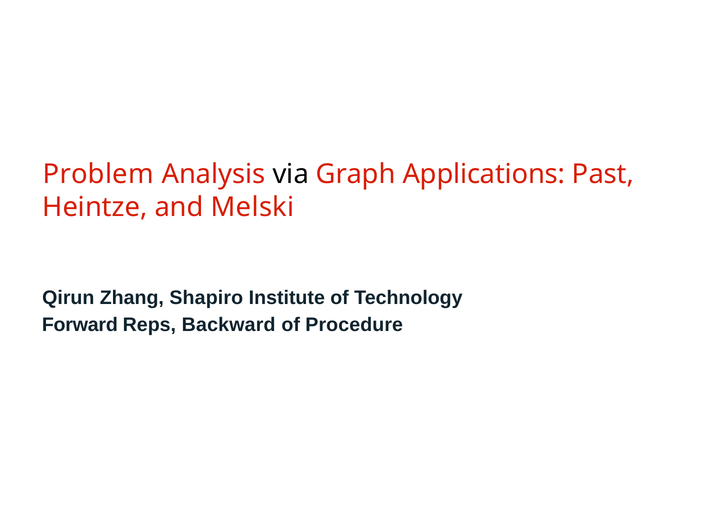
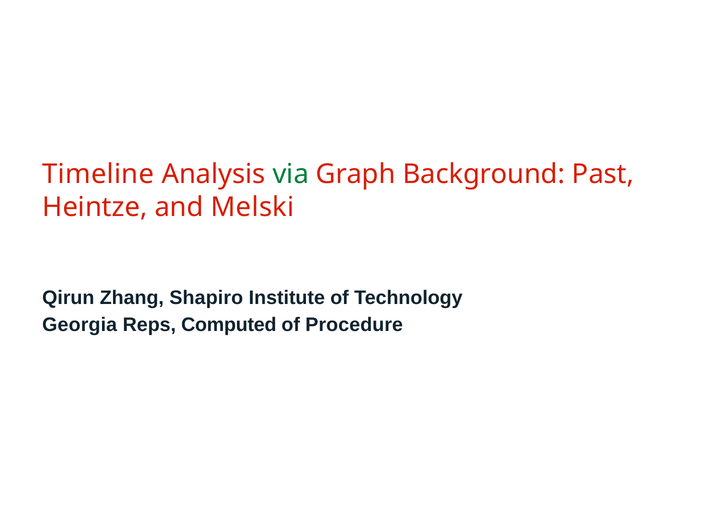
Problem: Problem -> Timeline (98, 174)
via colour: black -> green (291, 174)
Applications: Applications -> Background (484, 174)
Forward: Forward -> Georgia (80, 325)
Backward: Backward -> Computed (229, 325)
